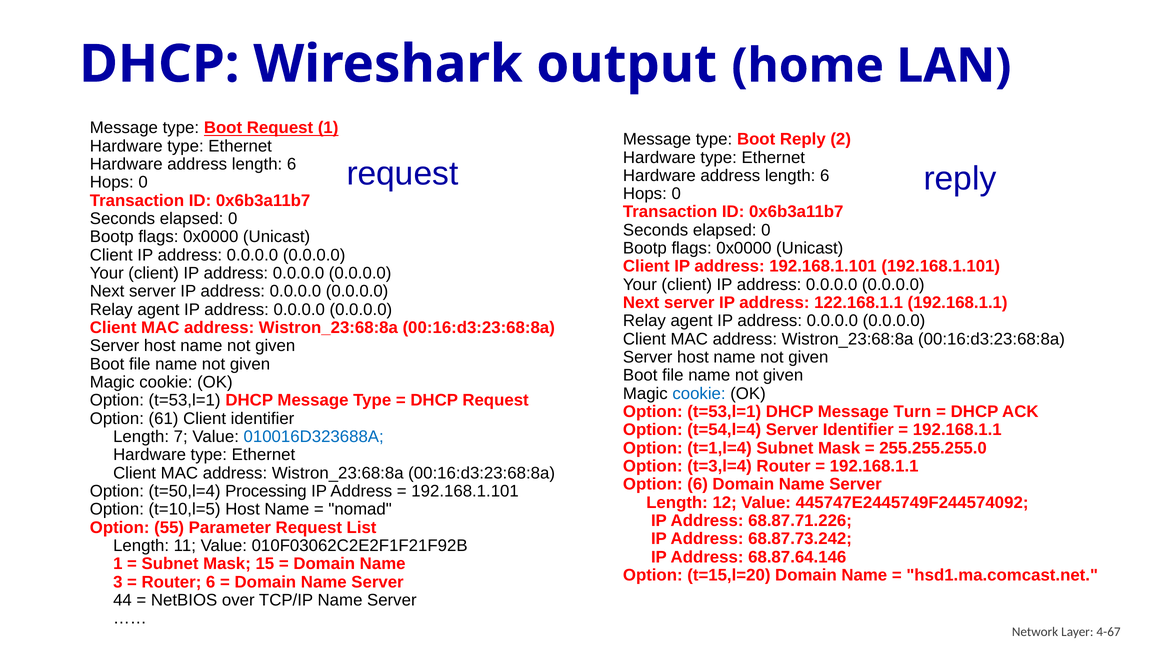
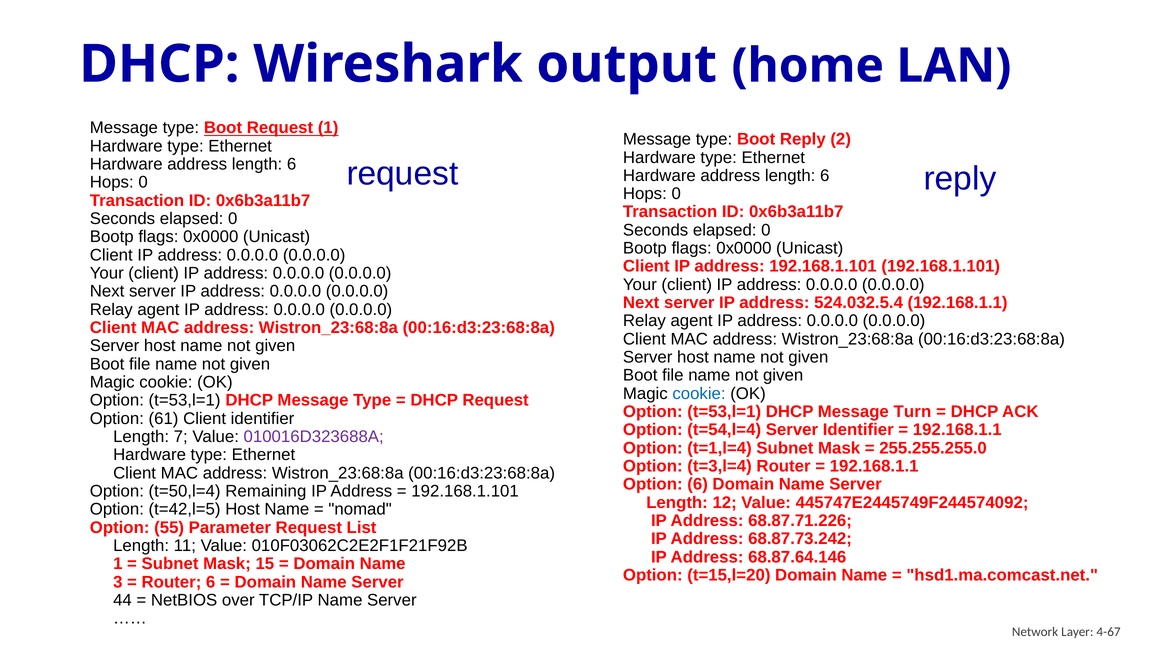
122.168.1.1: 122.168.1.1 -> 524.032.5.4 (859, 303)
010016D323688A colour: blue -> purple (314, 436)
Processing: Processing -> Remaining (266, 491)
t=10,l=5: t=10,l=5 -> t=42,l=5 (185, 509)
